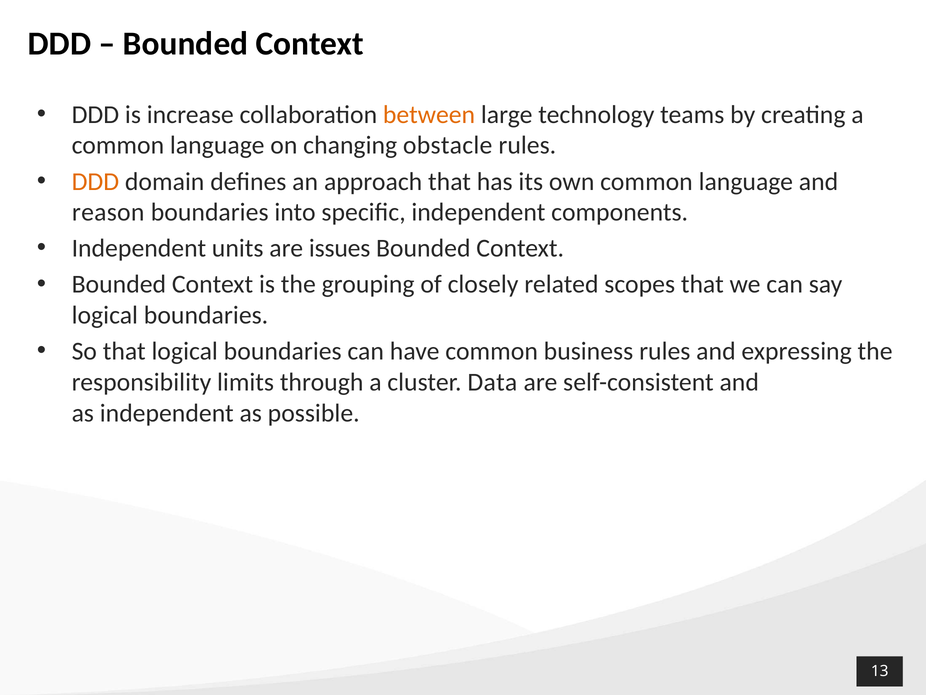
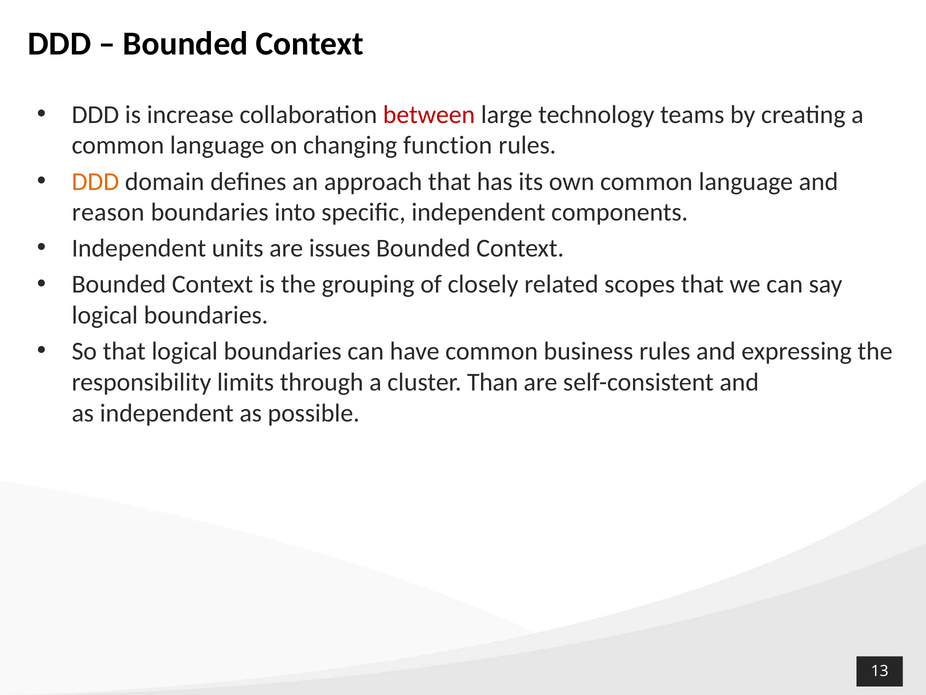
between colour: orange -> red (429, 114)
obstacle: obstacle -> function (448, 145)
Data: Data -> Than (493, 382)
